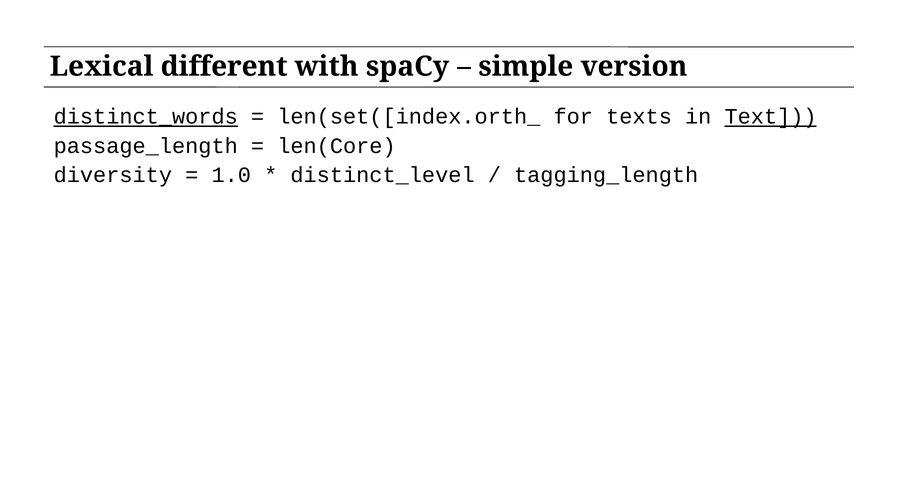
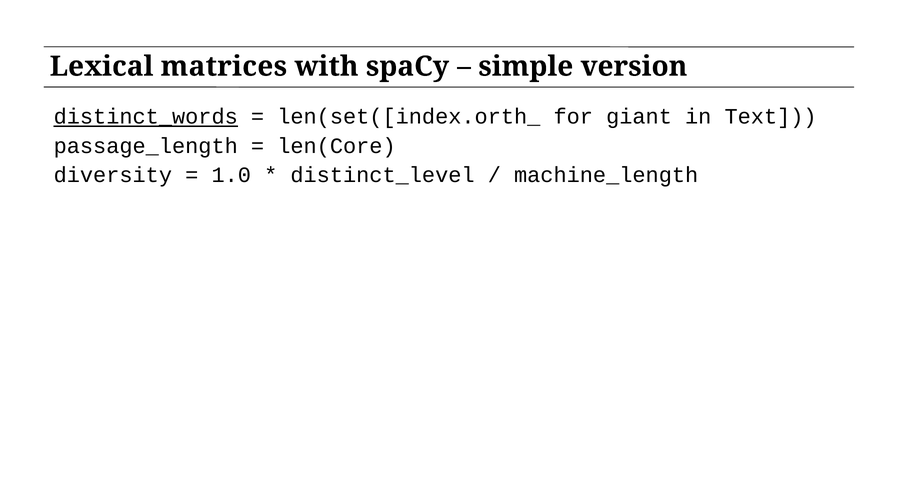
different: different -> matrices (224, 66)
texts: texts -> giant (639, 117)
Text underline: present -> none (771, 117)
tagging_length: tagging_length -> machine_length (606, 175)
